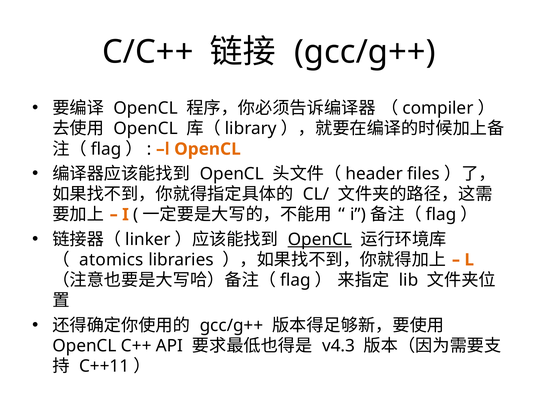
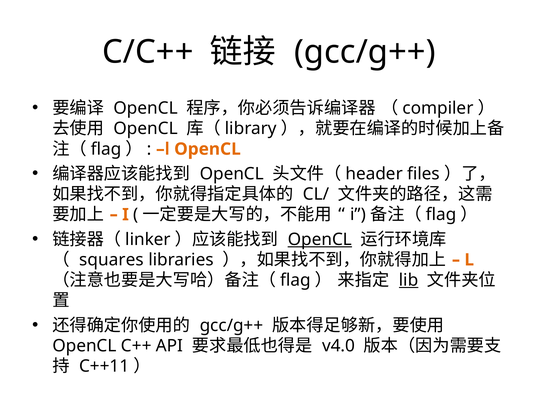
atomics: atomics -> squares (111, 259)
lib underline: none -> present (409, 280)
v4.3: v4.3 -> v4.0 (339, 345)
